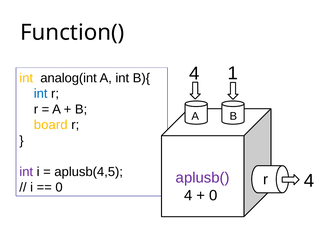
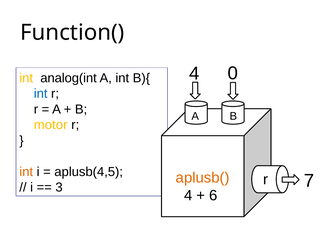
1: 1 -> 0 (233, 73)
board: board -> motor (51, 125)
int colour: purple -> orange (26, 172)
aplusb( colour: purple -> orange (203, 178)
r 4: 4 -> 7 (309, 181)
0: 0 -> 3 (59, 188)
0: 0 -> 6 (213, 196)
